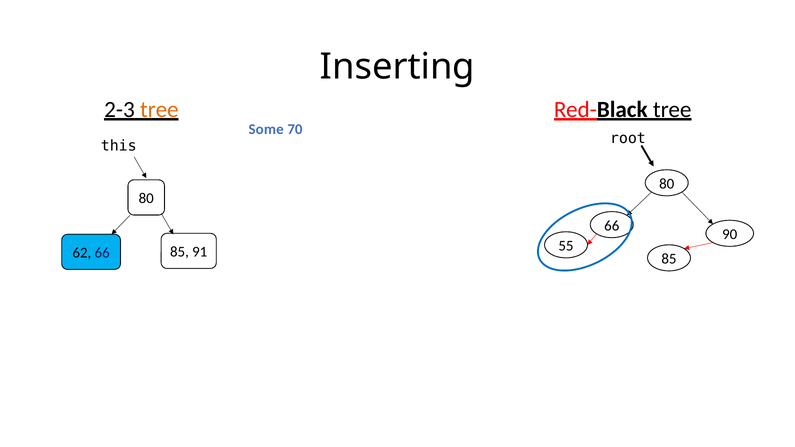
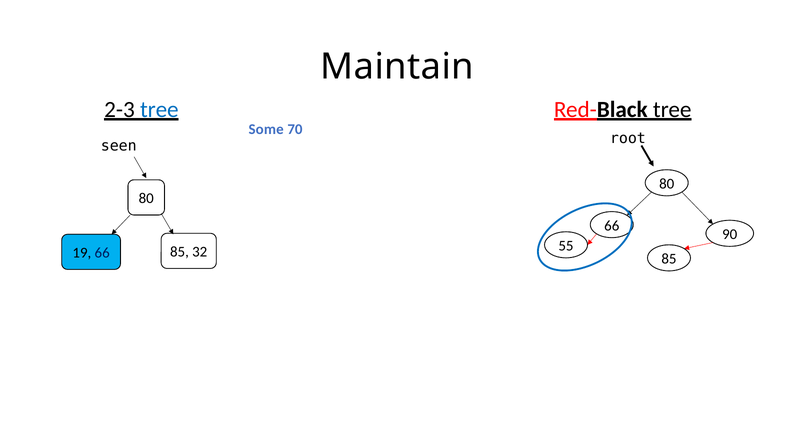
Inserting: Inserting -> Maintain (397, 67)
tree colour: orange -> blue (159, 109)
this: this -> seen (119, 146)
91: 91 -> 32 (200, 252)
62: 62 -> 19 (82, 253)
